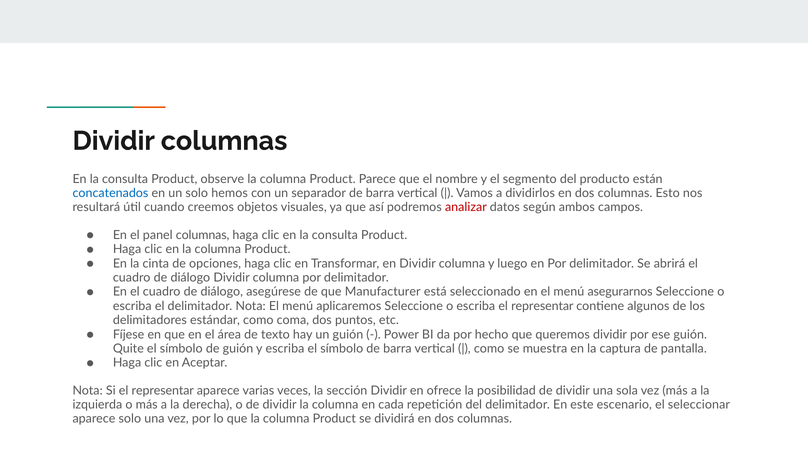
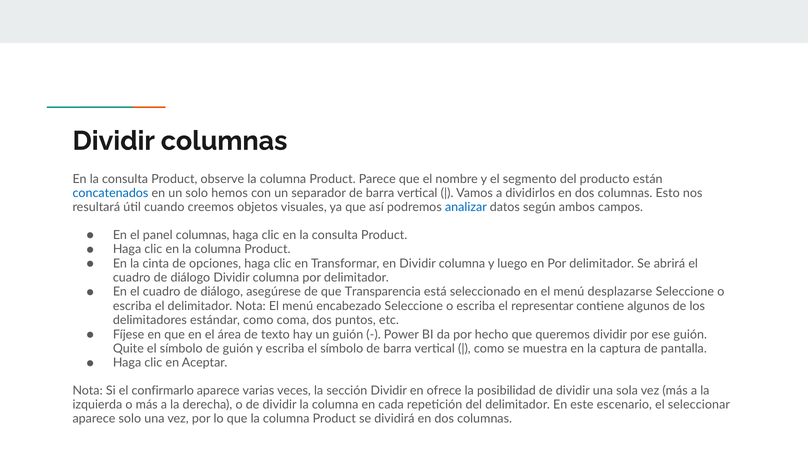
analizar colour: red -> blue (466, 208)
Manufacturer: Manufacturer -> Transparencia (383, 292)
asegurarnos: asegurarnos -> desplazarse (620, 292)
aplicaremos: aplicaremos -> encabezado (349, 306)
Si el representar: representar -> confirmarlo (163, 391)
